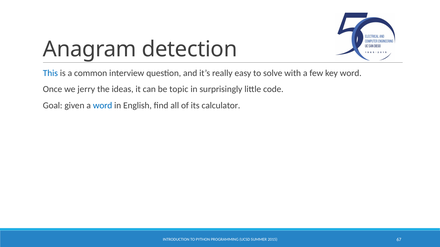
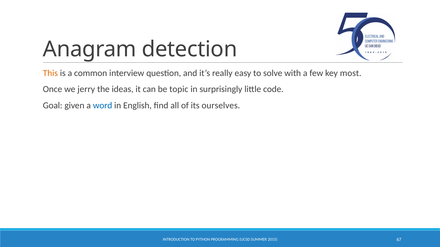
This colour: blue -> orange (50, 73)
key word: word -> most (351, 73)
calculator: calculator -> ourselves (221, 106)
